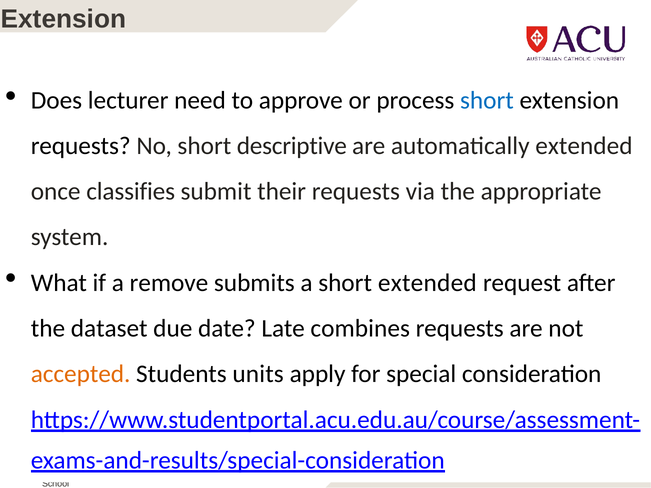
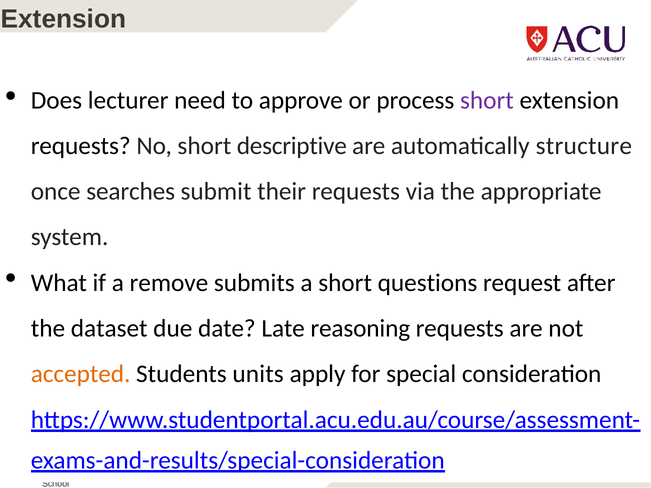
short colour: blue -> purple (487, 100)
automatically extended: extended -> structure (584, 146)
classifies: classifies -> searches (131, 192)
short extended: extended -> questions (428, 283)
combines: combines -> reasoning (360, 328)
